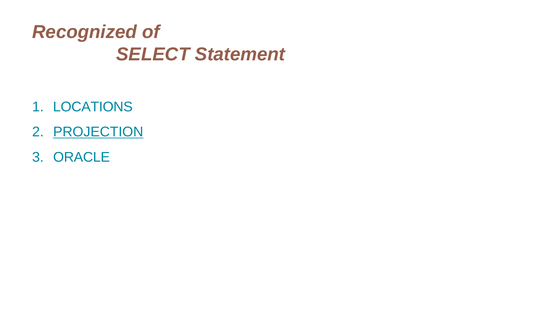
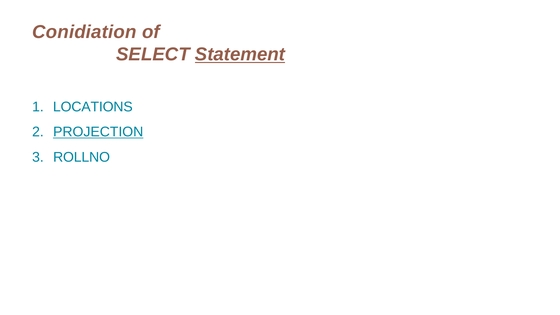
Recognized: Recognized -> Conidiation (84, 32)
Statement underline: none -> present (240, 54)
ORACLE: ORACLE -> ROLLNO (82, 157)
